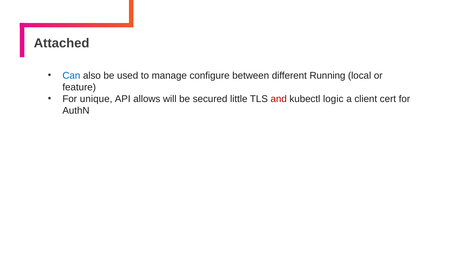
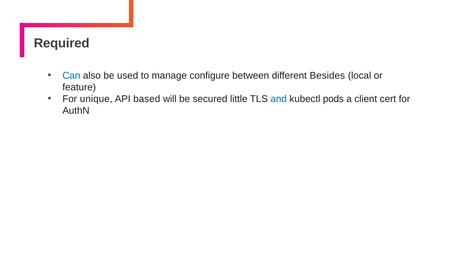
Attached: Attached -> Required (62, 43)
Running: Running -> Besides (327, 76)
allows: allows -> based (147, 99)
and colour: red -> blue (279, 99)
logic: logic -> pods (333, 99)
